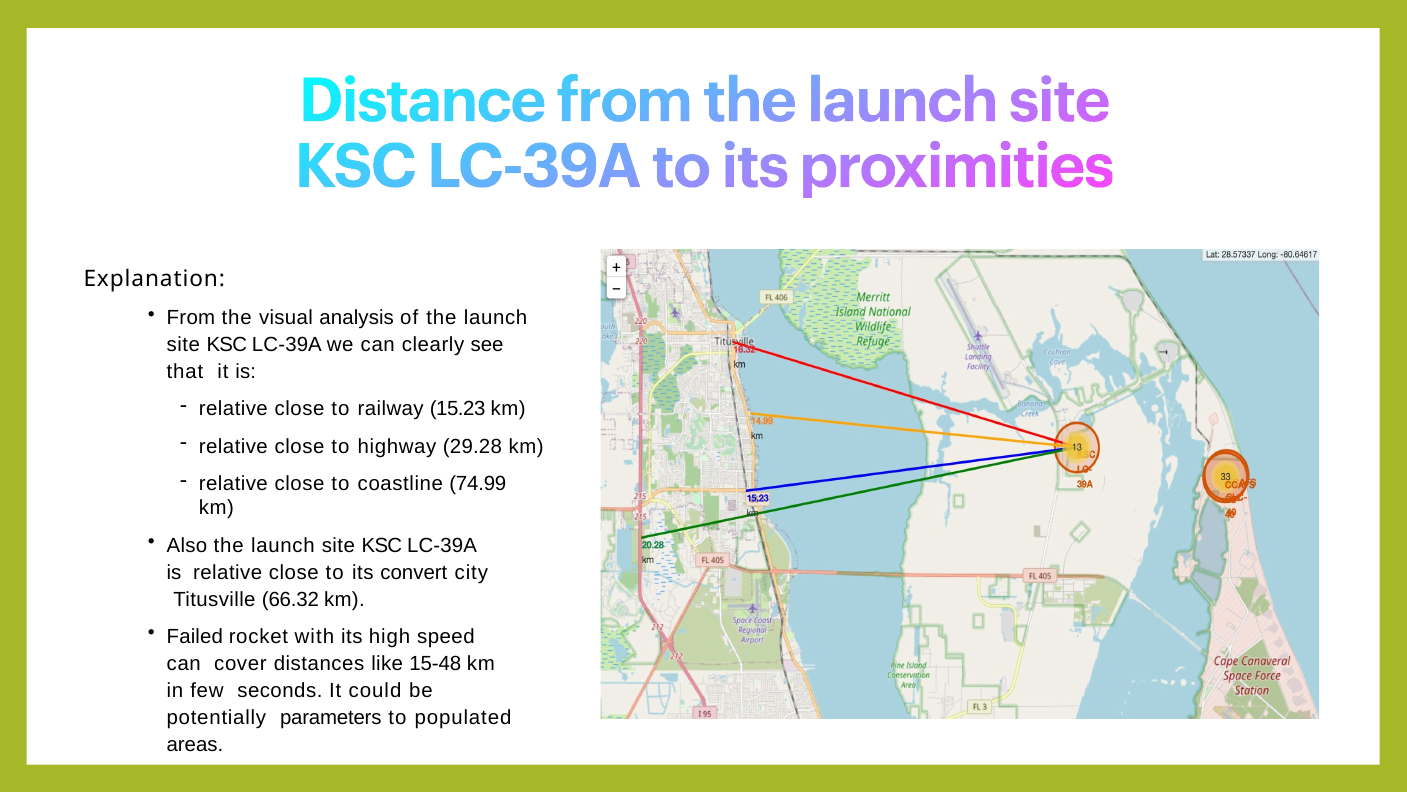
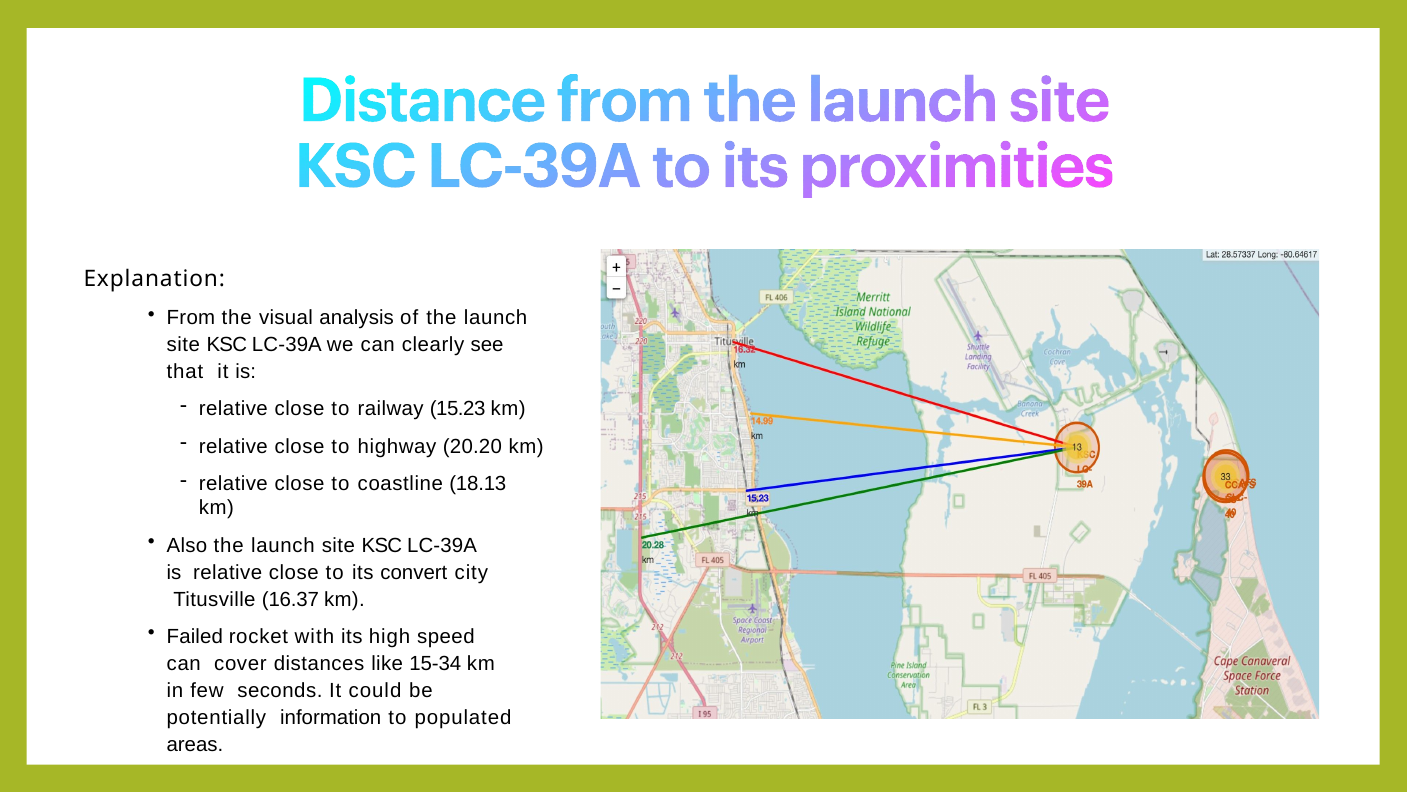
29.28: 29.28 -> 20.20 (472, 446)
74.99: 74.99 -> 18.13 (478, 483)
66.32: 66.32 -> 16.37 (290, 599)
15-48: 15-48 -> 15-34 (435, 663)
parameters: parameters -> information (331, 717)
